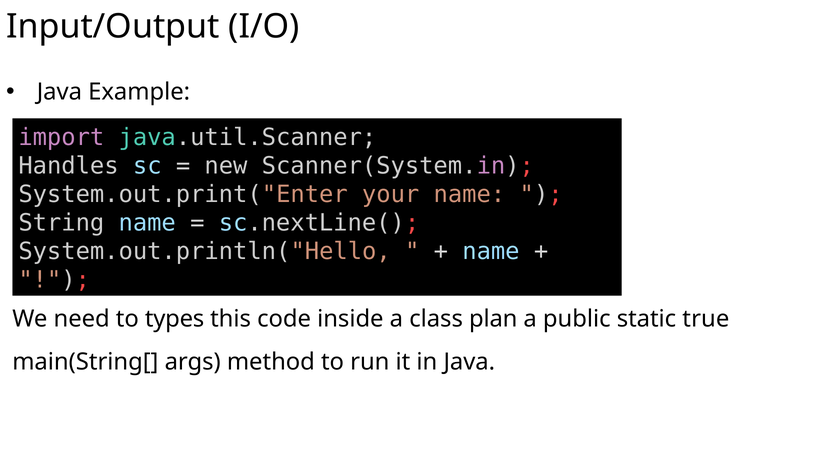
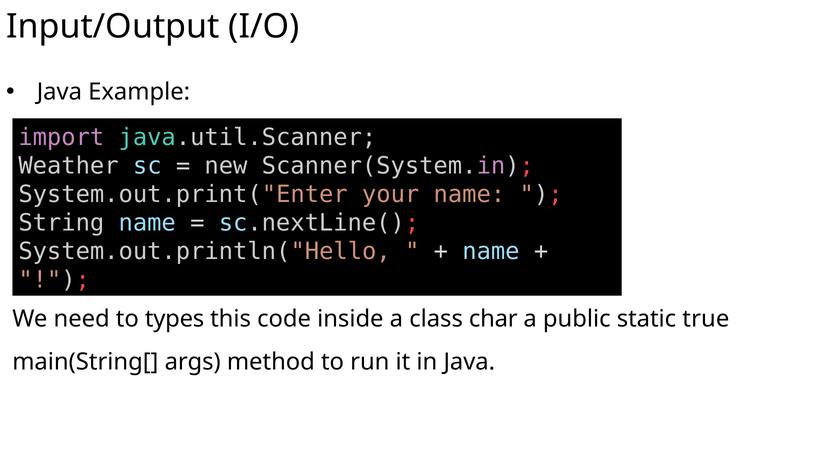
Handles: Handles -> Weather (69, 166)
plan: plan -> char (493, 319)
